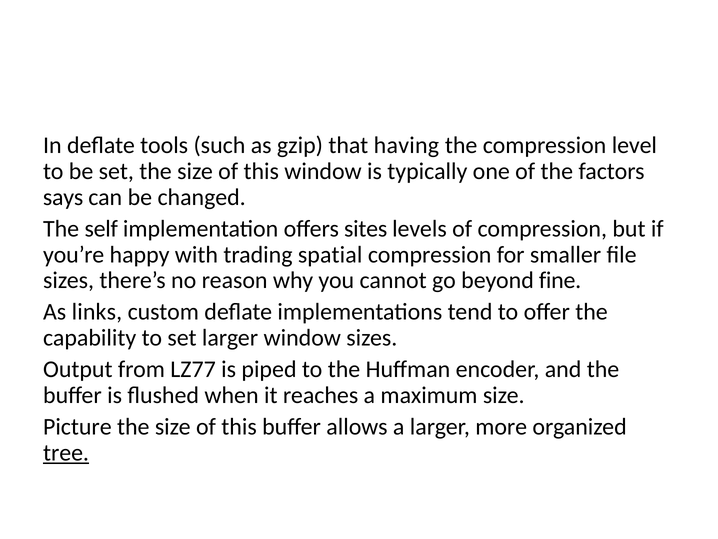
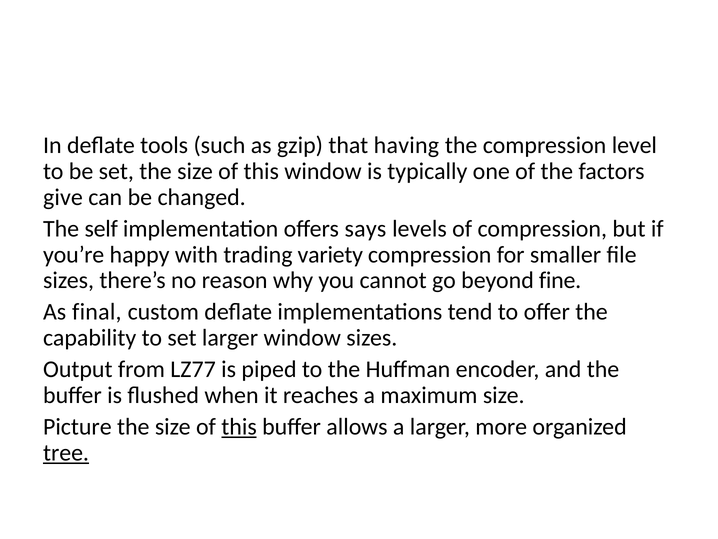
says: says -> give (63, 197)
sites: sites -> says (365, 229)
spatial: spatial -> variety (330, 254)
links: links -> final (97, 312)
this underline: none -> present (239, 427)
